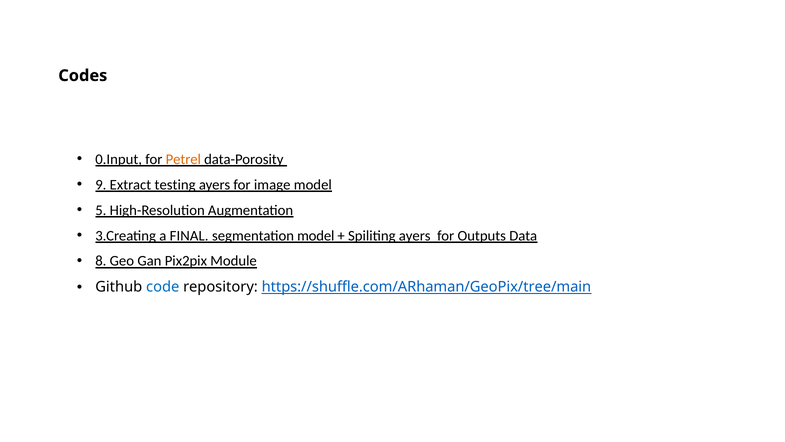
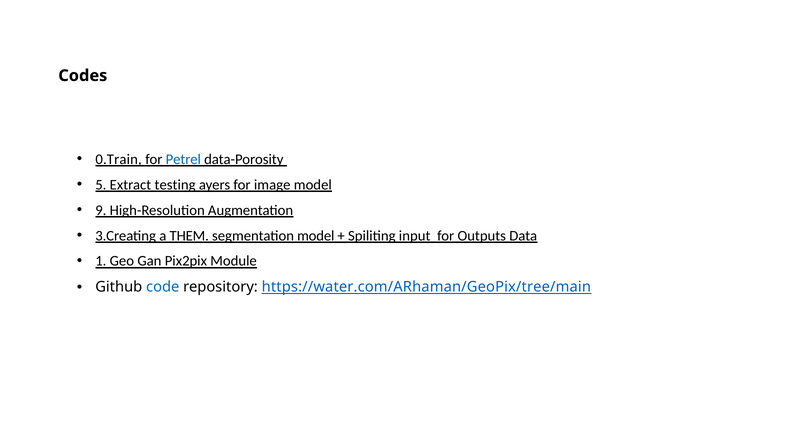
0.Input: 0.Input -> 0.Train (119, 159)
Petrel colour: orange -> blue (183, 159)
9: 9 -> 5 (101, 185)
5: 5 -> 9 (101, 210)
FINAL: FINAL -> THEM (189, 235)
Spiliting ayers: ayers -> input (415, 235)
8: 8 -> 1 (101, 261)
https://shuffle.com/ARhaman/GeoPix/tree/main: https://shuffle.com/ARhaman/GeoPix/tree/main -> https://water.com/ARhaman/GeoPix/tree/main (426, 286)
